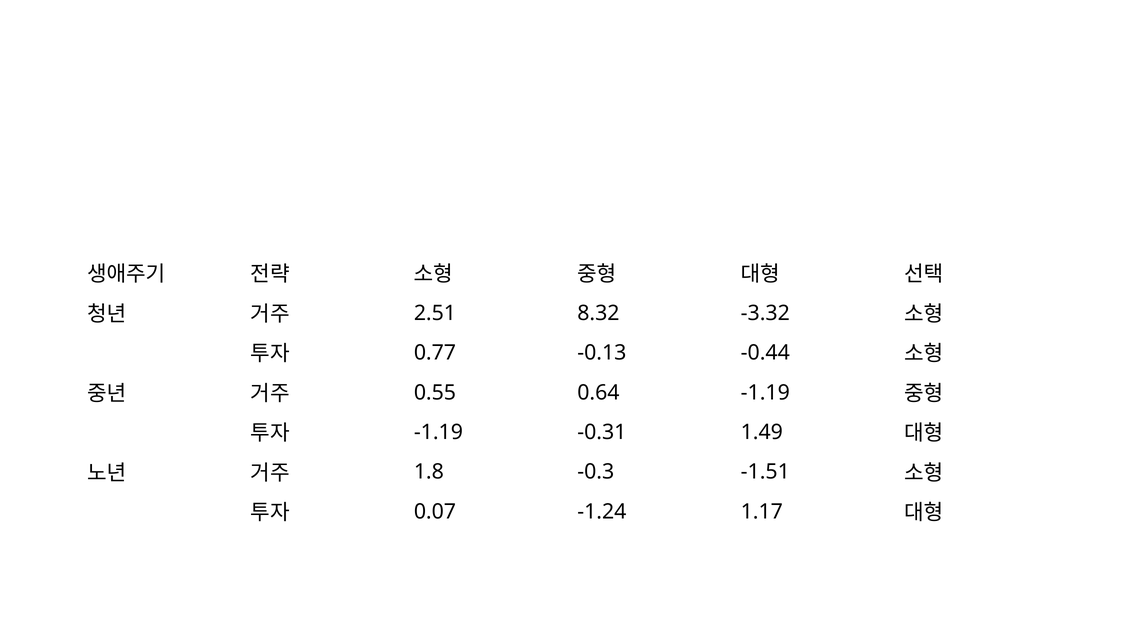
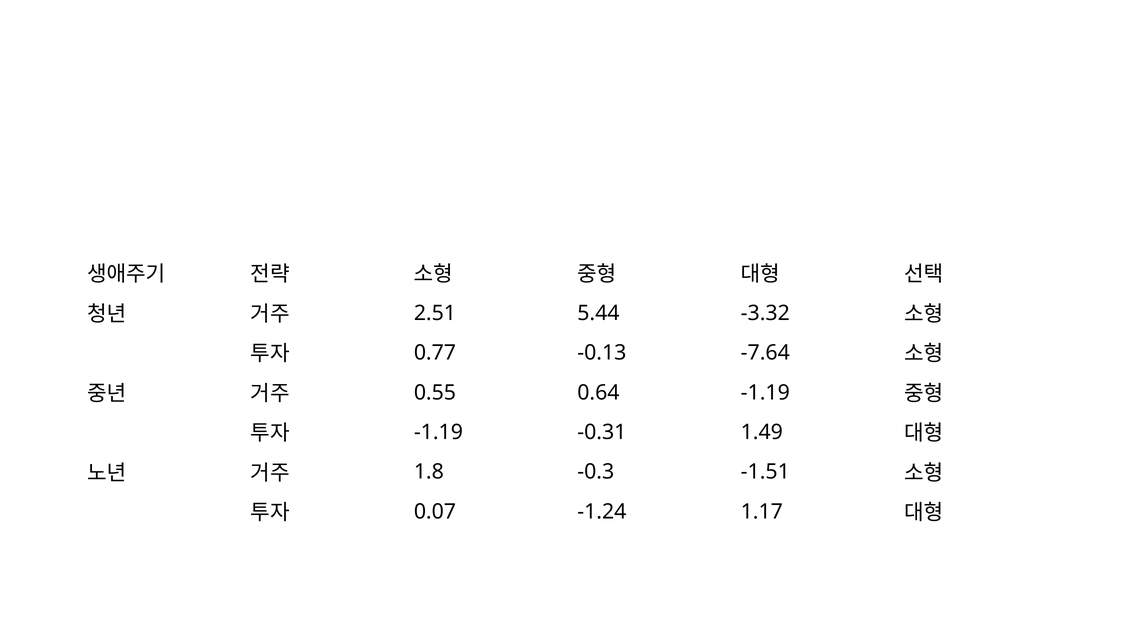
8.32: 8.32 -> 5.44 (598, 313)
-0.44: -0.44 -> -7.64 (765, 353)
